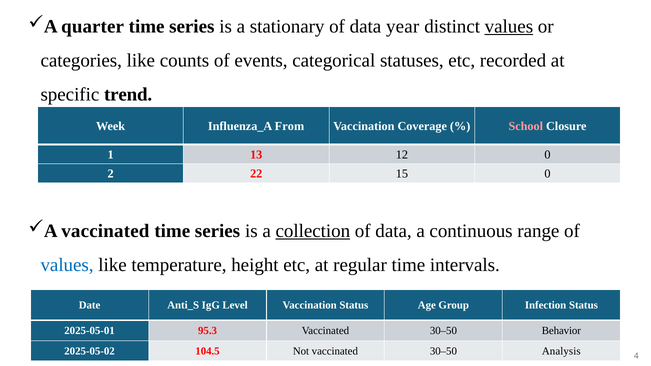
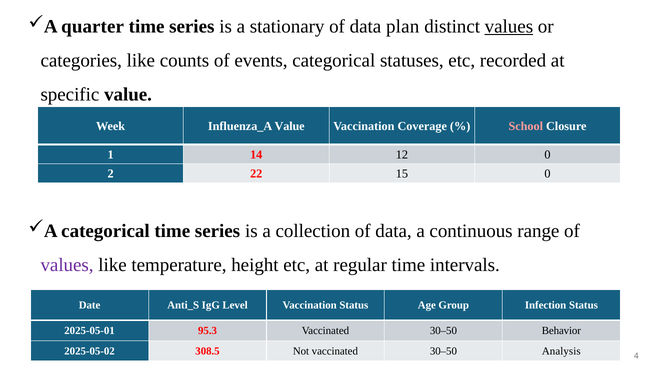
year: year -> plan (403, 26)
specific trend: trend -> value (128, 95)
From: From -> Value (290, 126)
13: 13 -> 14 (256, 155)
vaccinated: vaccinated -> categorical (105, 231)
collection underline: present -> none (313, 231)
values colour: blue -> purple (67, 265)
104.5: 104.5 -> 308.5 (207, 351)
